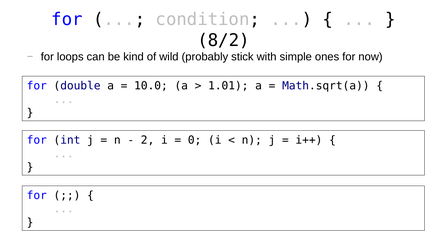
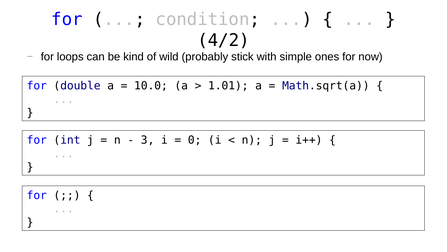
8/2: 8/2 -> 4/2 (224, 40)
2: 2 -> 3 (148, 140)
